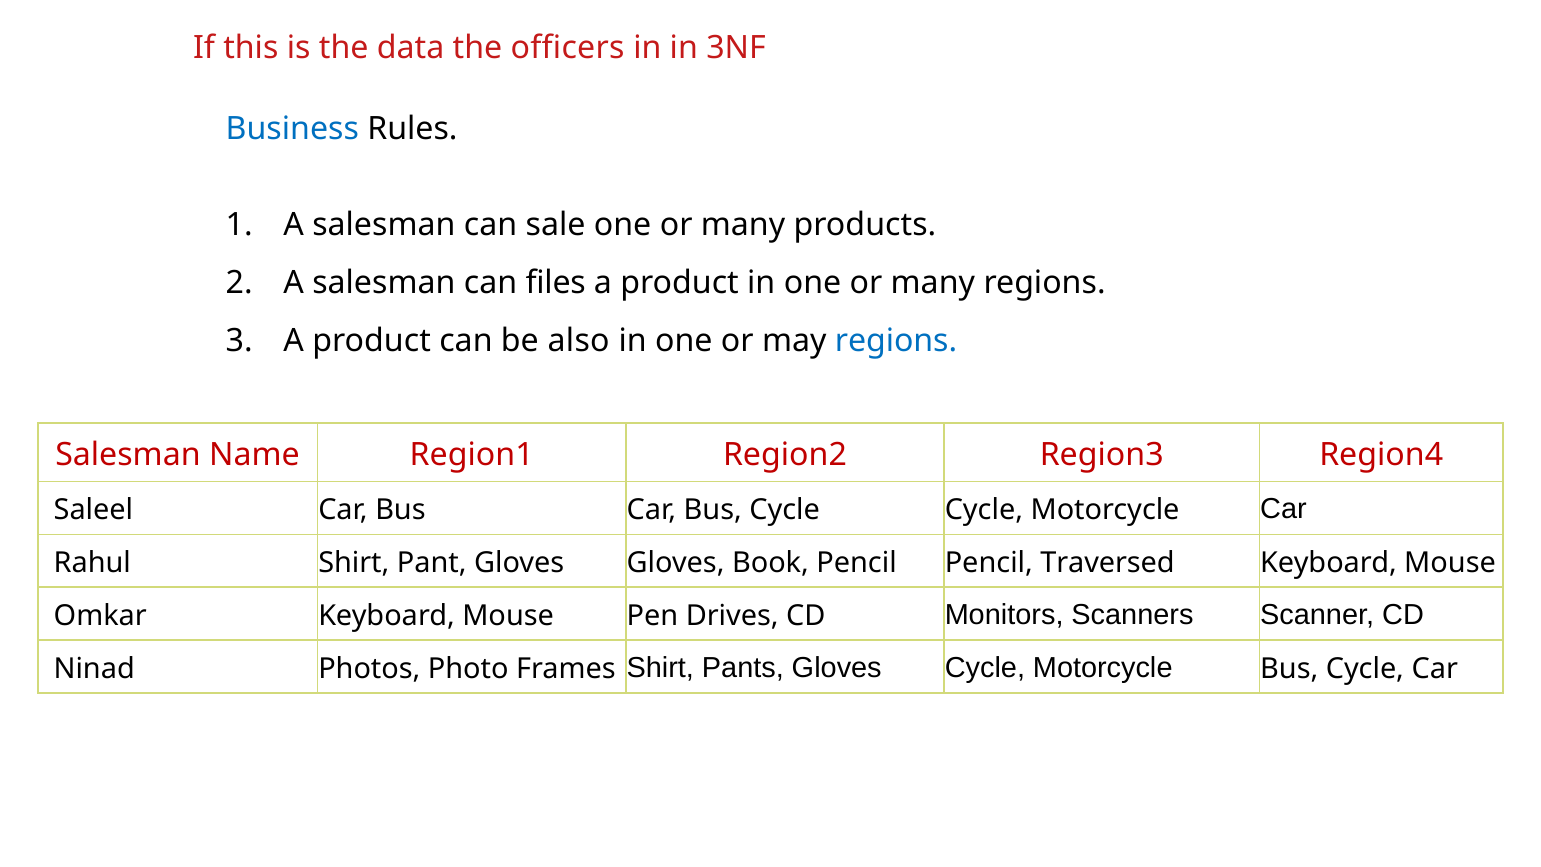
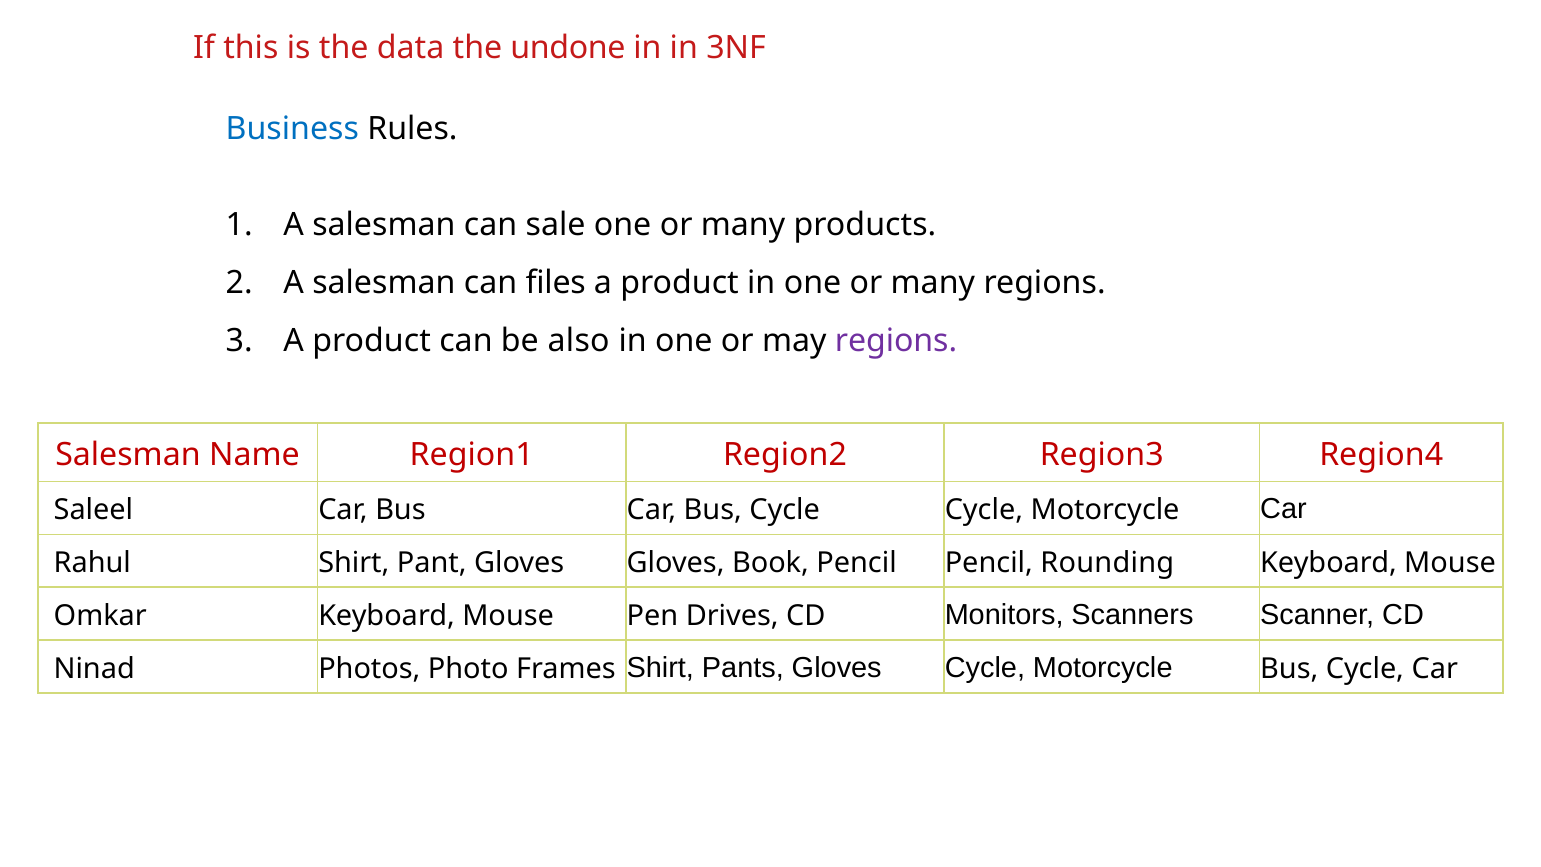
officers: officers -> undone (568, 47)
regions colour: blue -> purple (896, 341)
Traversed: Traversed -> Rounding (1107, 563)
